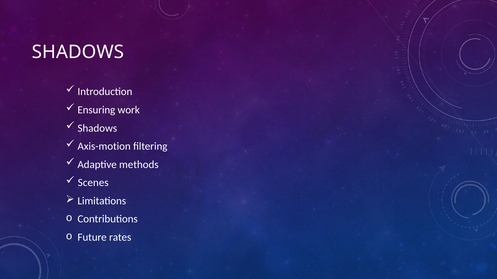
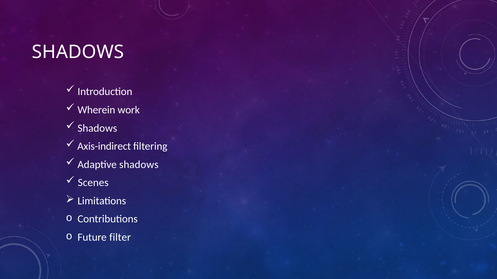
Ensuring: Ensuring -> Wherein (96, 110)
Axis-motion: Axis-motion -> Axis-indirect (104, 147)
Adaptive methods: methods -> shadows (139, 165)
rates: rates -> filter (120, 238)
